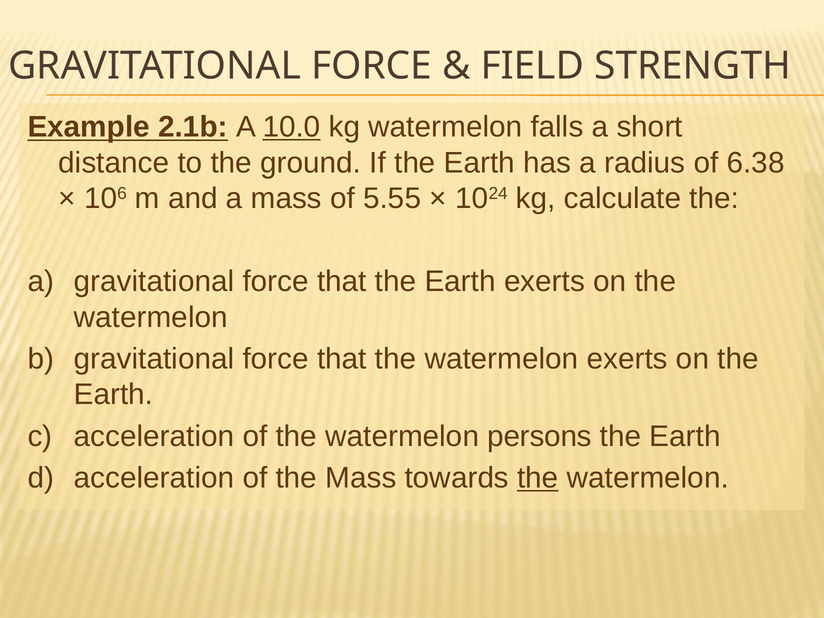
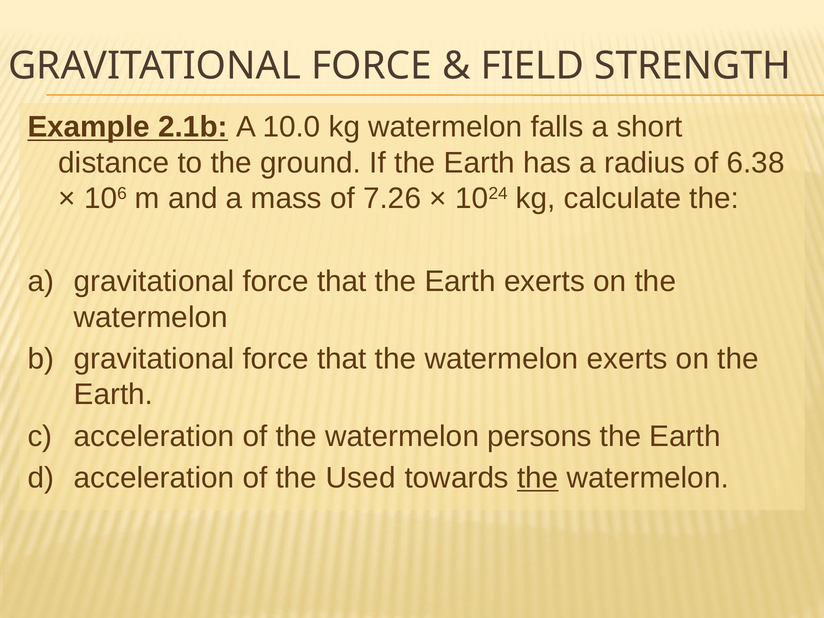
10.0 underline: present -> none (292, 127)
5.55: 5.55 -> 7.26 (392, 198)
the Mass: Mass -> Used (361, 478)
